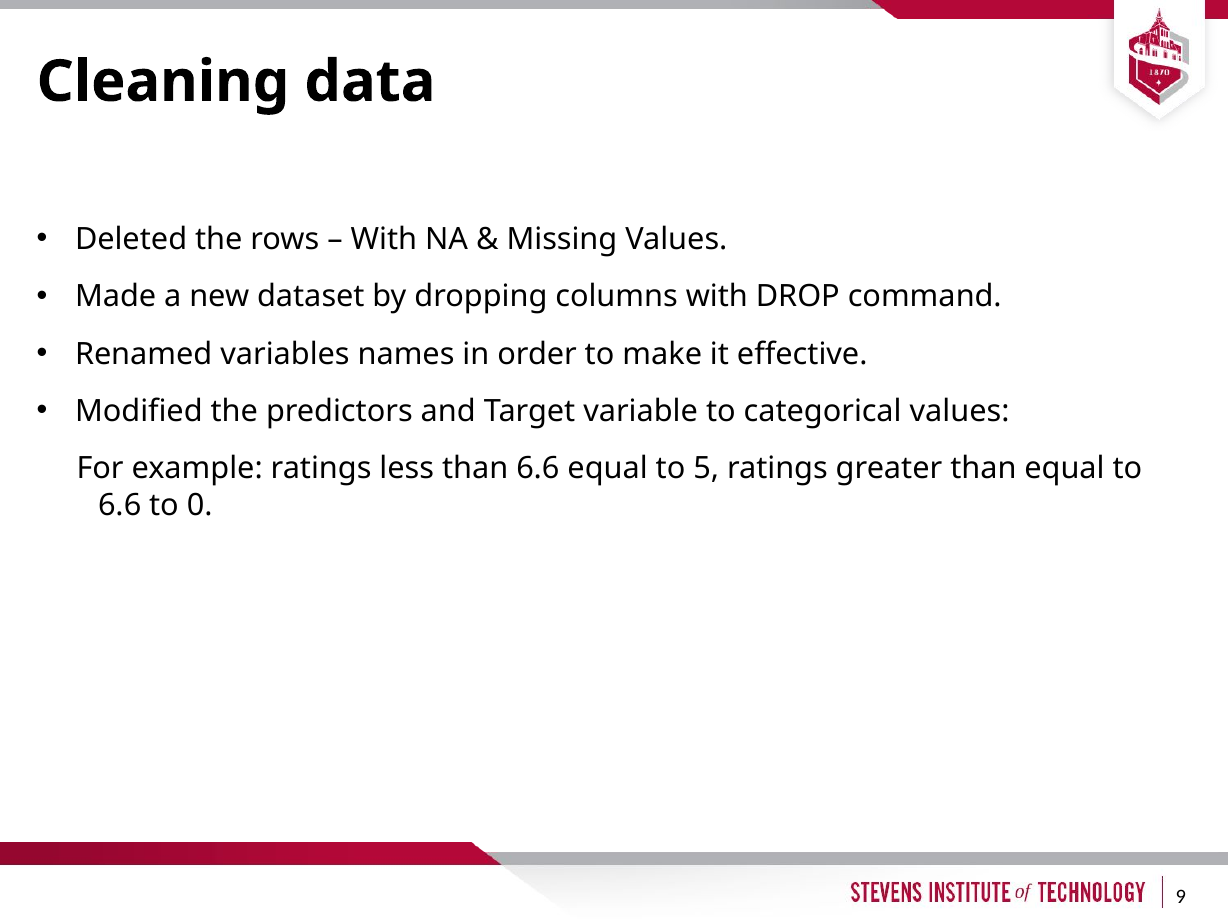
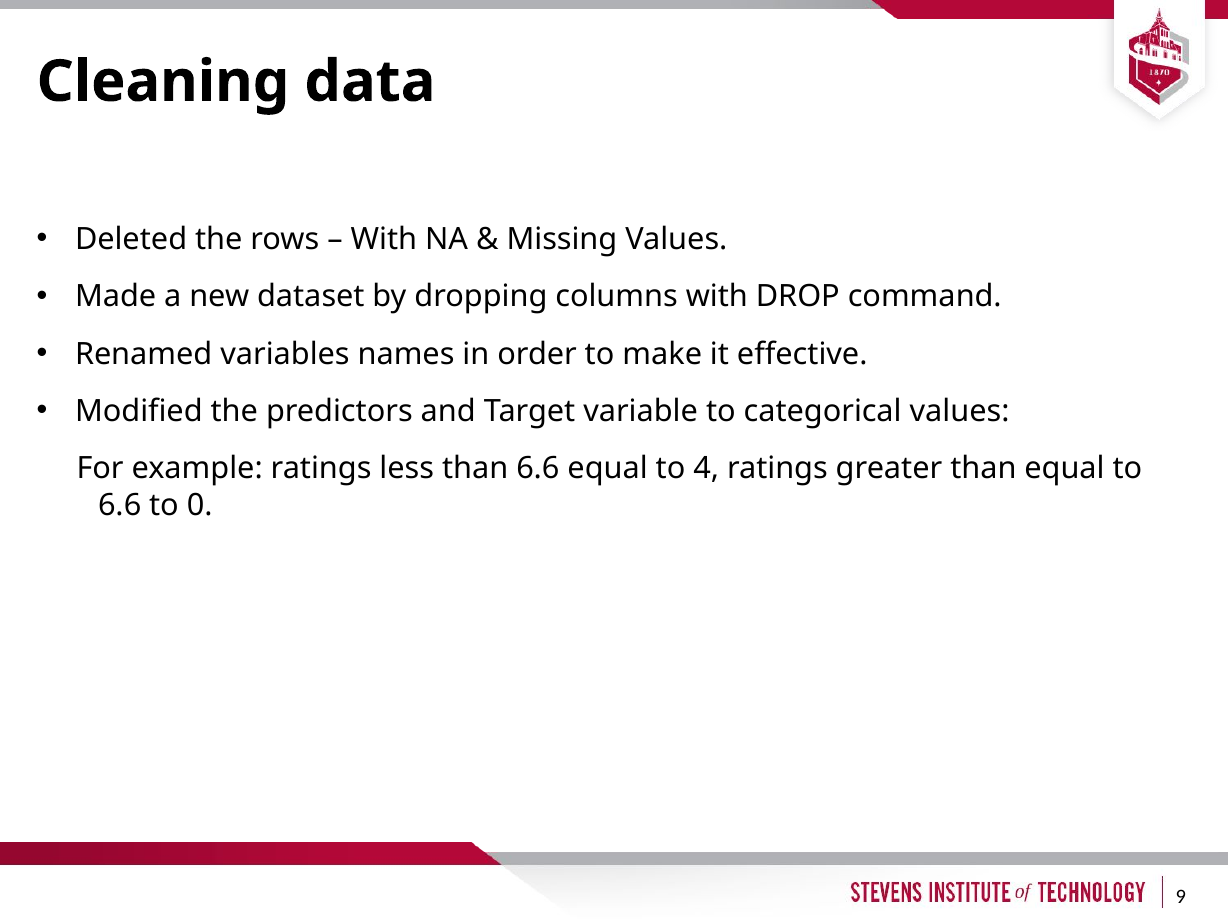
5: 5 -> 4 (706, 469)
